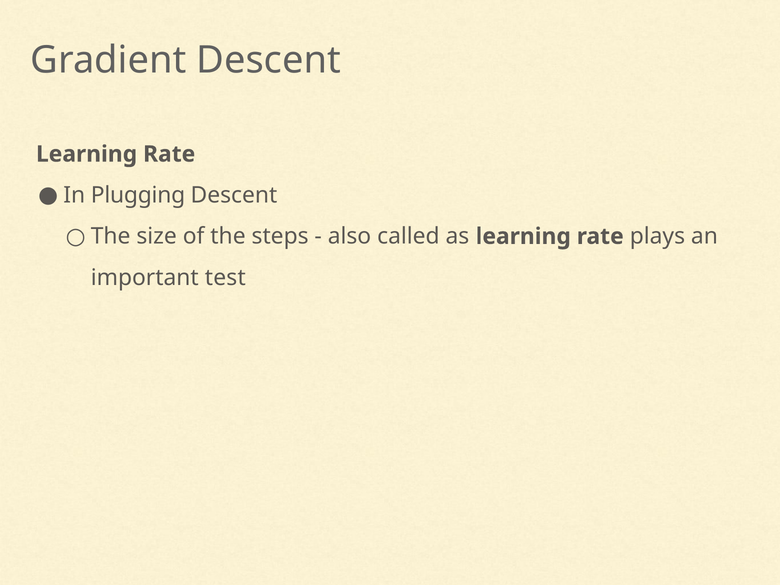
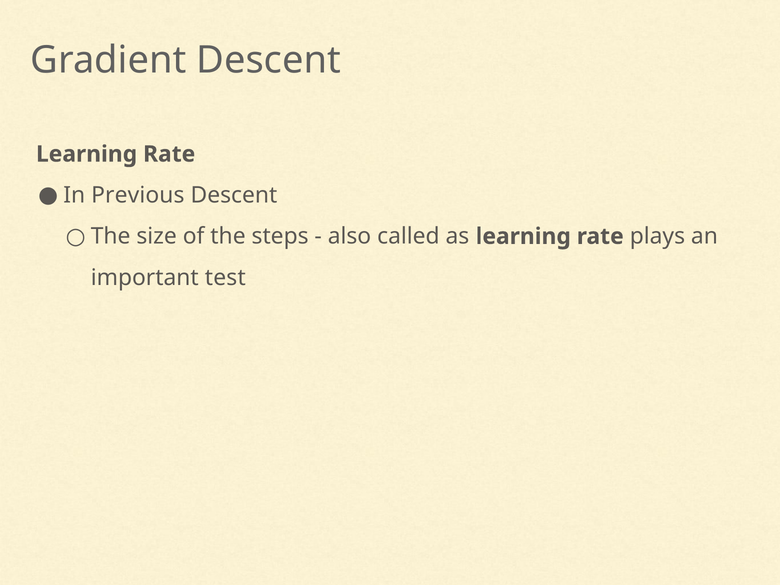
Plugging: Plugging -> Previous (138, 195)
